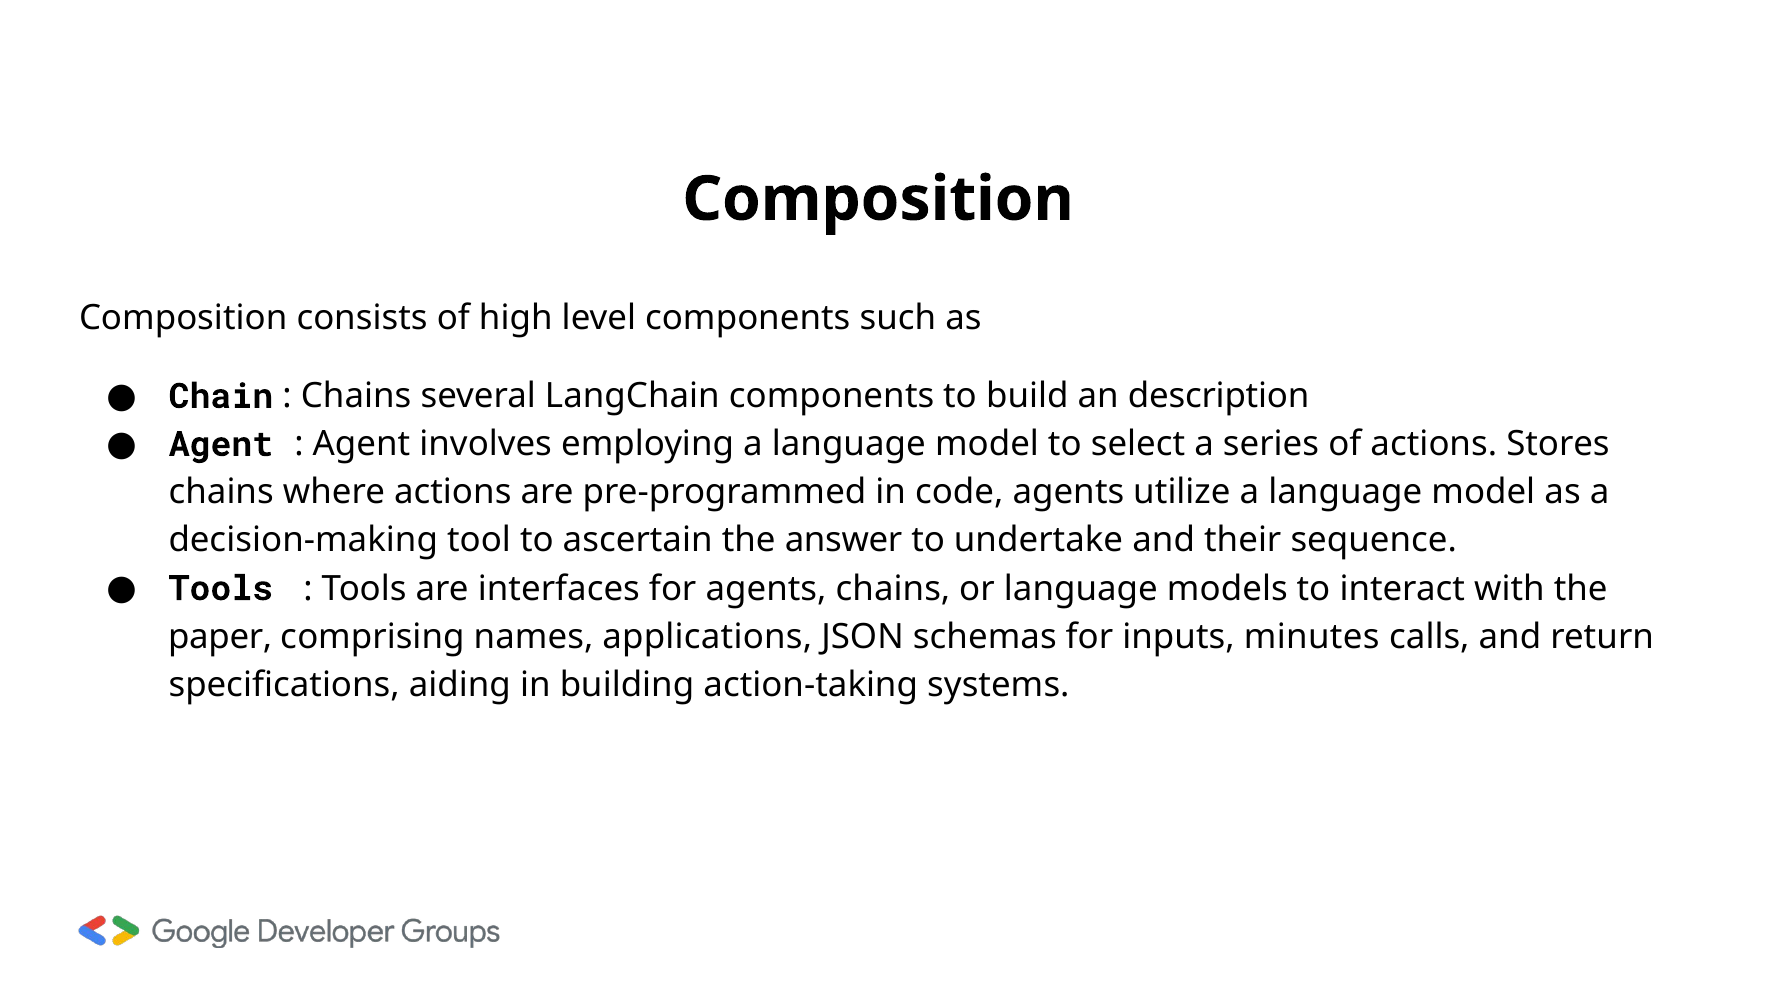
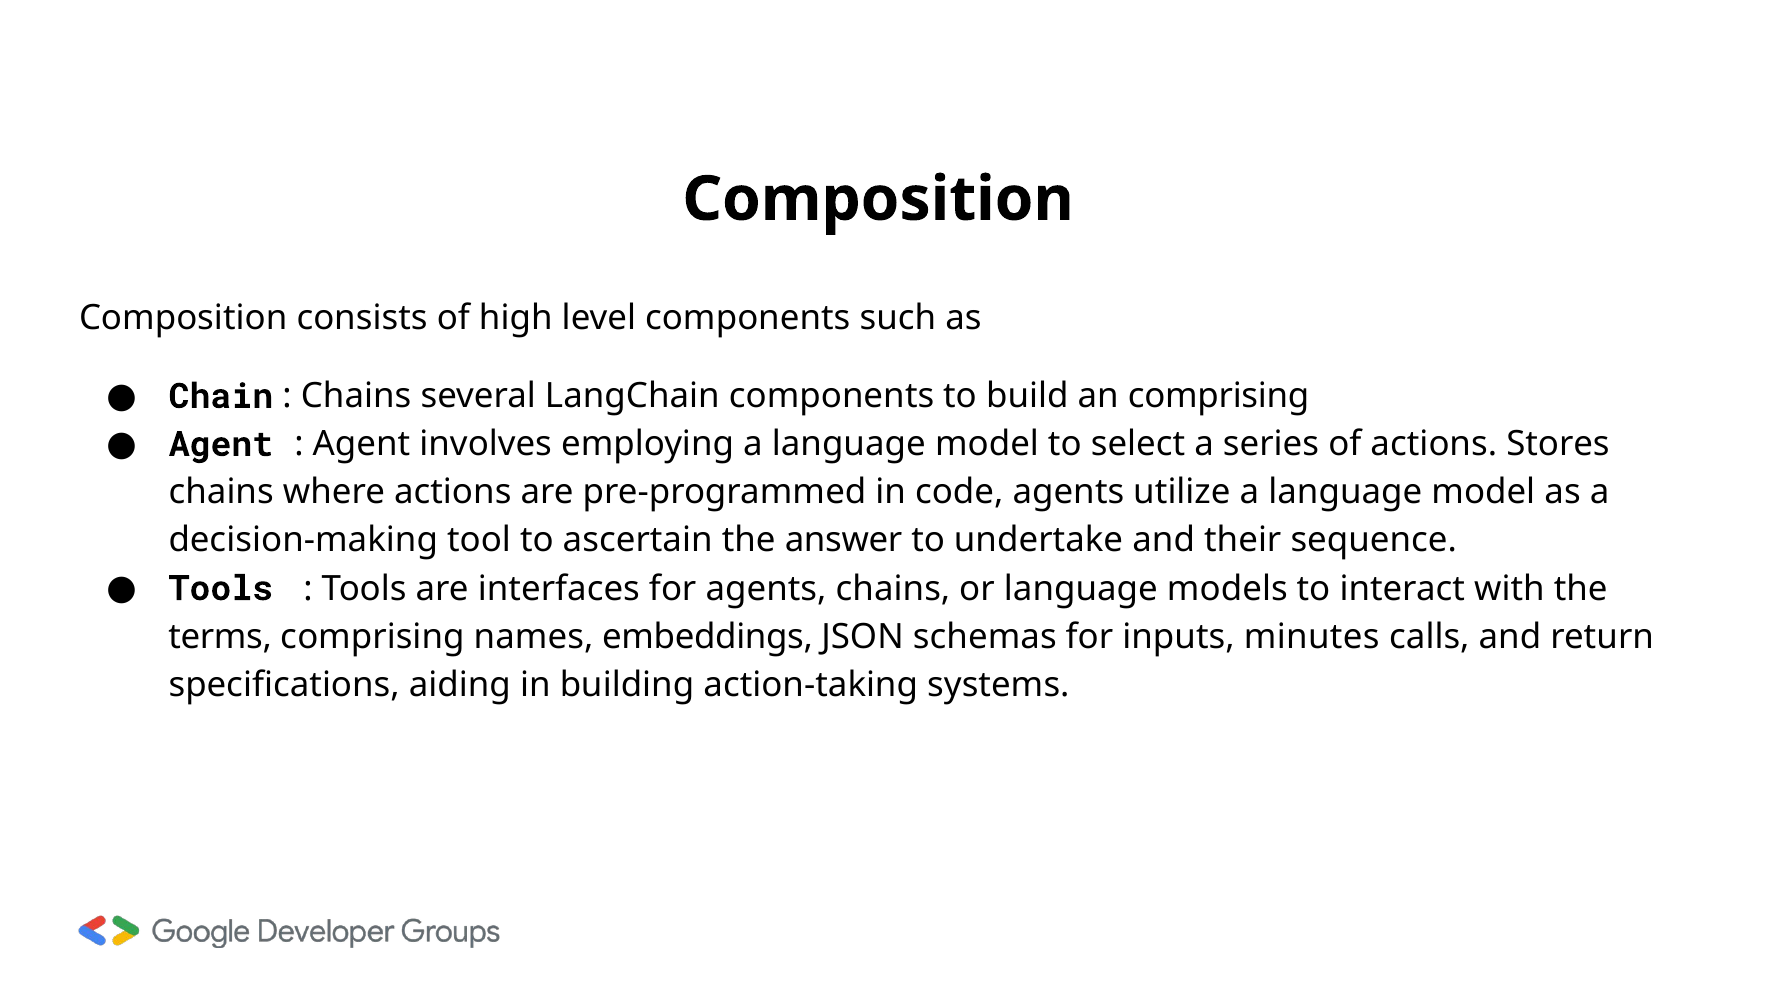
an description: description -> comprising (1219, 396)
paper: paper -> terms (220, 637)
applications: applications -> embeddings (708, 637)
